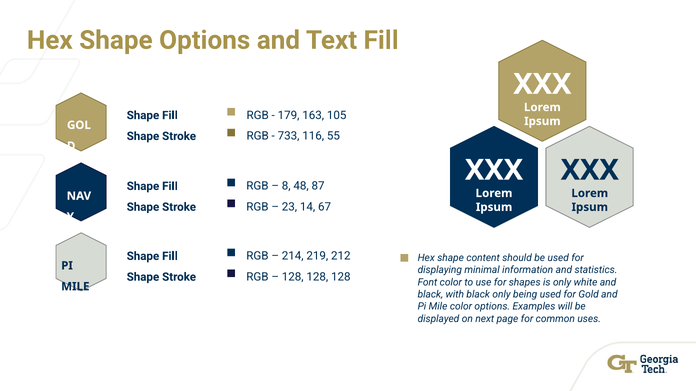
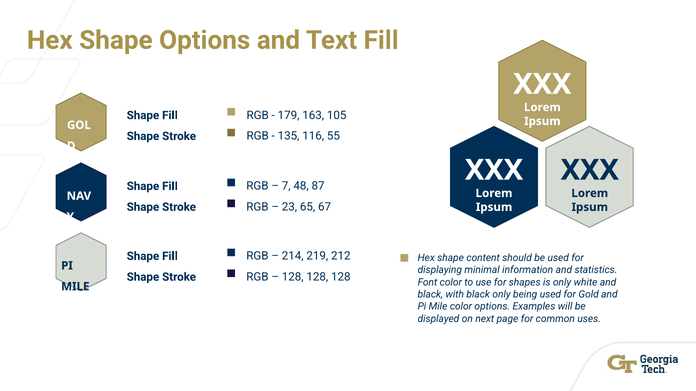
733: 733 -> 135 (289, 136)
8: 8 -> 7 (286, 186)
14: 14 -> 65 (308, 207)
